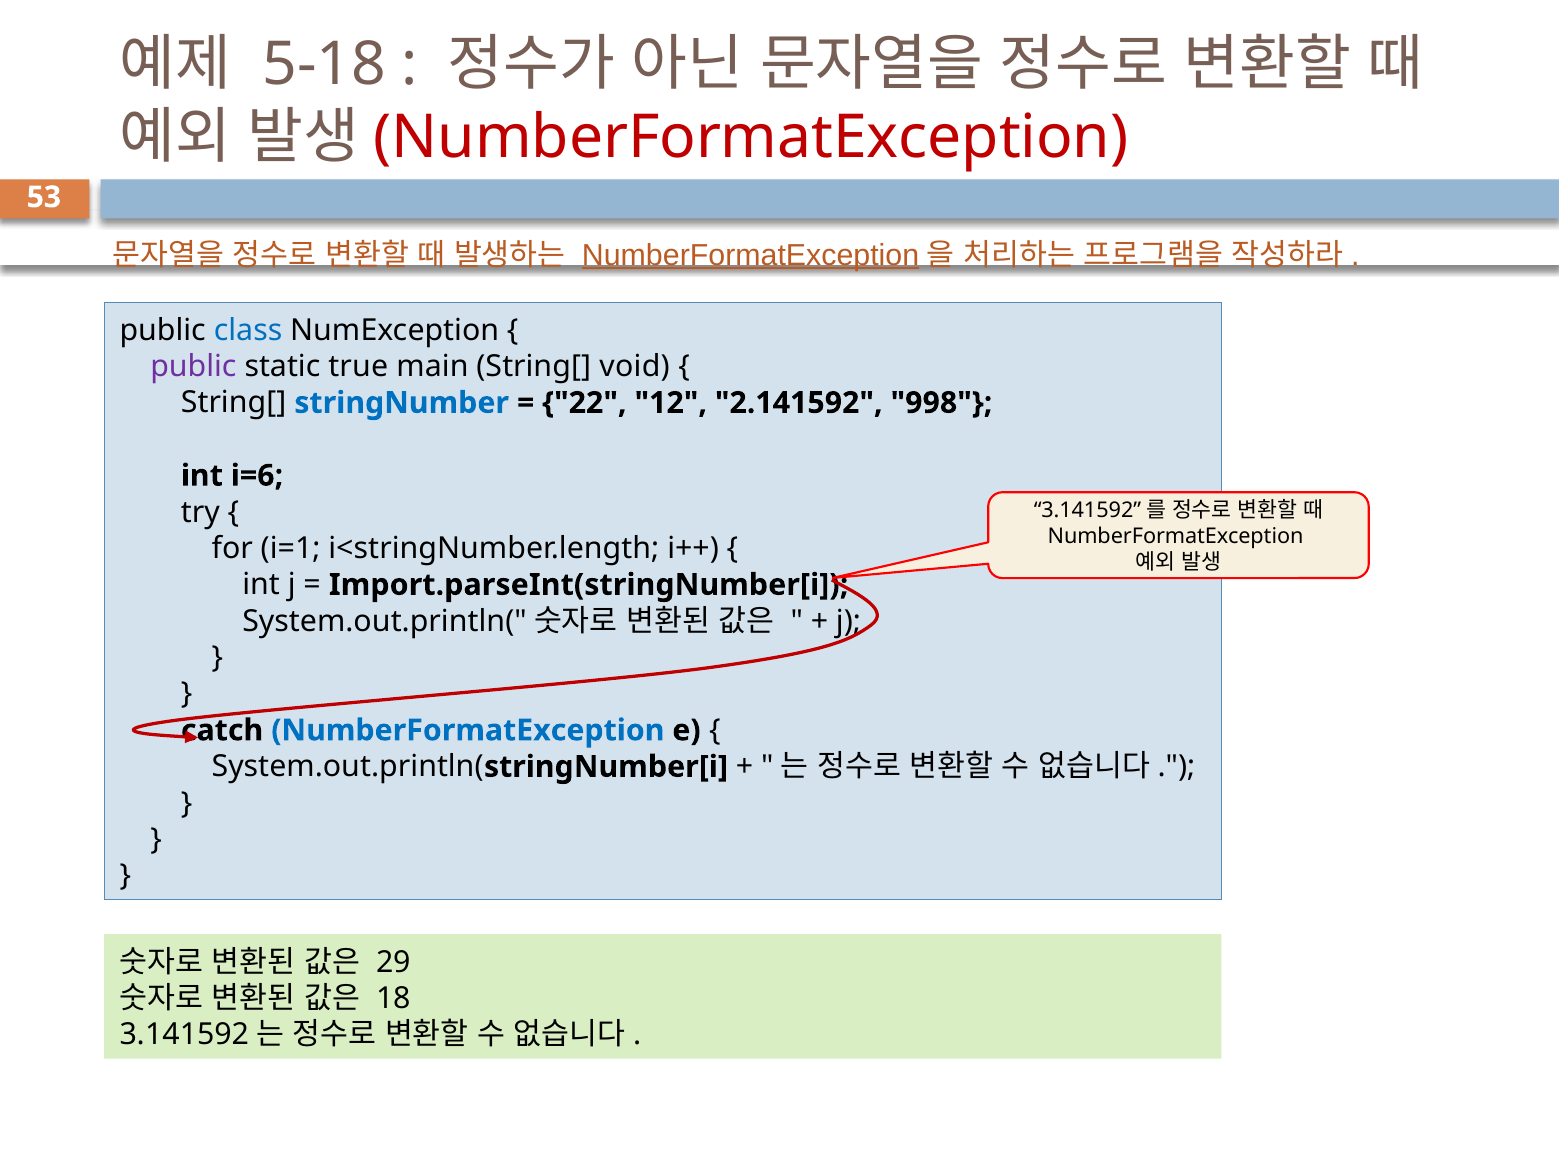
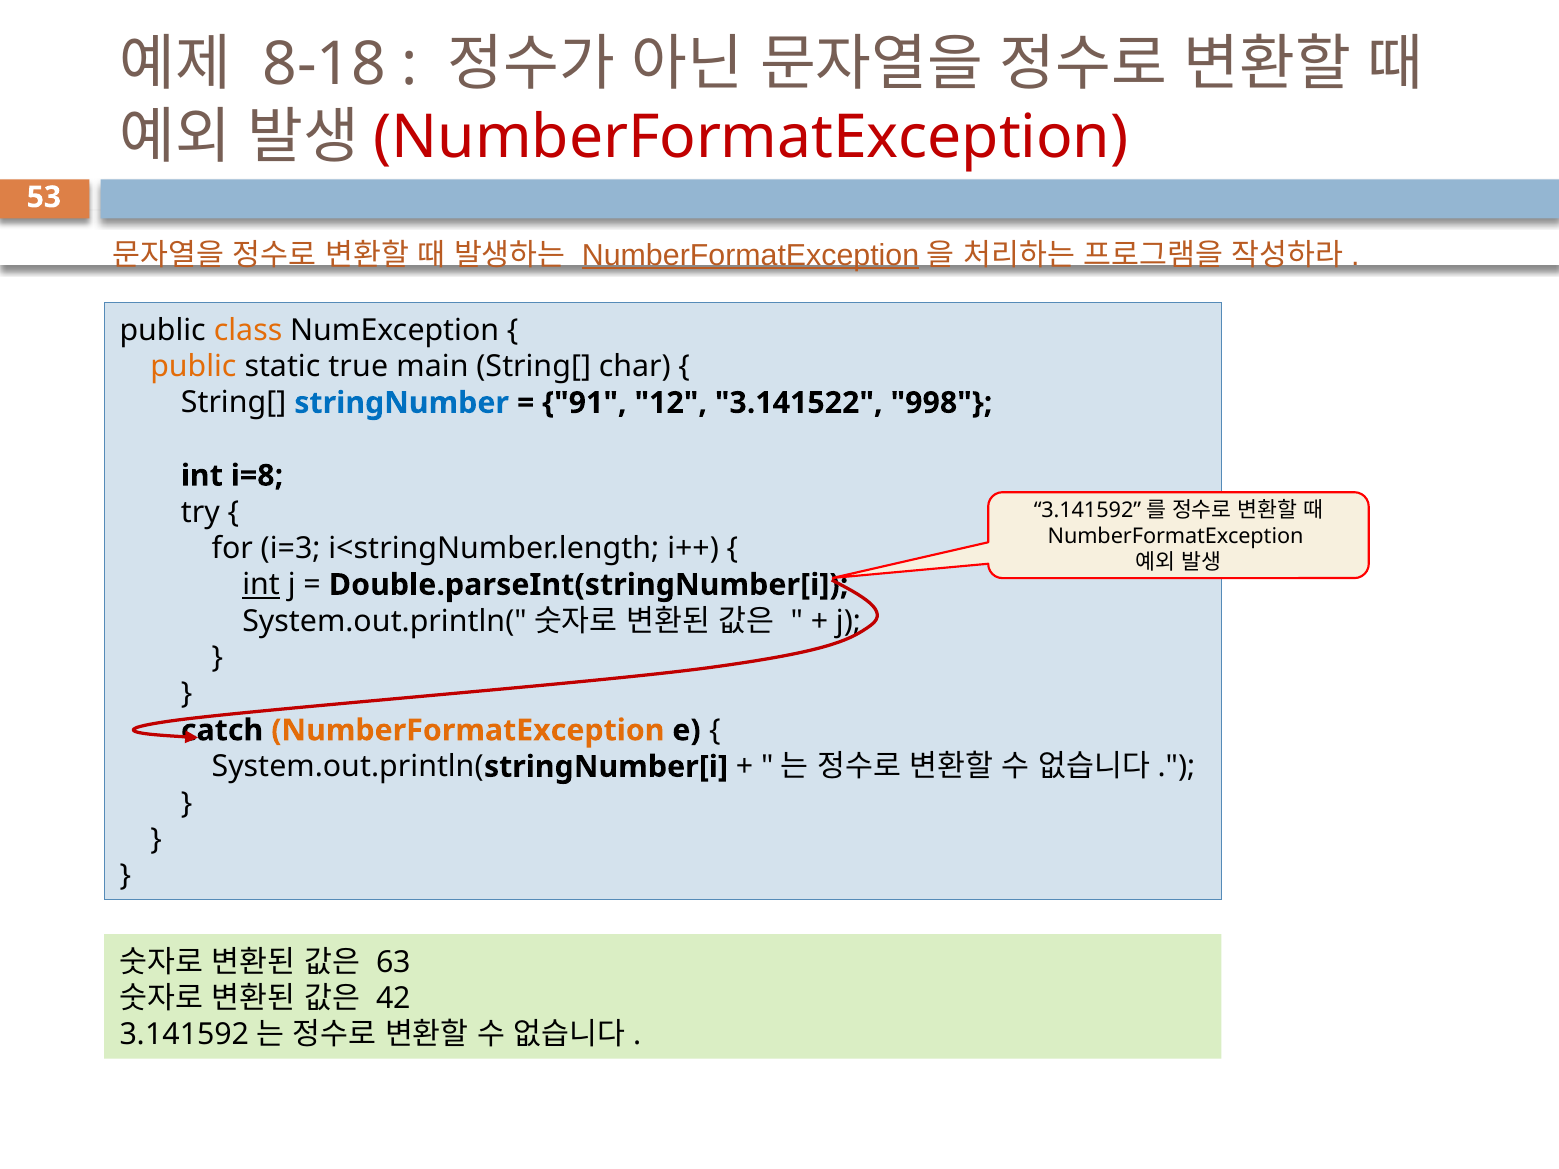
5-18: 5-18 -> 8-18 (324, 65)
class colour: blue -> orange (248, 330)
public colour: purple -> orange (193, 367)
void: void -> char (635, 367)
22: 22 -> 91 (584, 403)
2.141592: 2.141592 -> 3.141522 (799, 403)
i=6: i=6 -> i=8 (257, 476)
i=1: i=1 -> i=3 (291, 549)
int underline: none -> present (261, 585)
Import.parseInt(stringNumber[i: Import.parseInt(stringNumber[i -> Double.parseInt(stringNumber[i (589, 585)
NumberFormatException colour: blue -> orange (468, 731)
29: 29 -> 63 (393, 962)
18: 18 -> 42 (393, 999)
